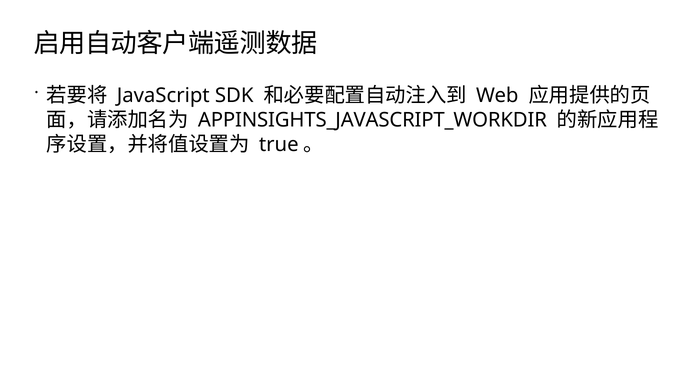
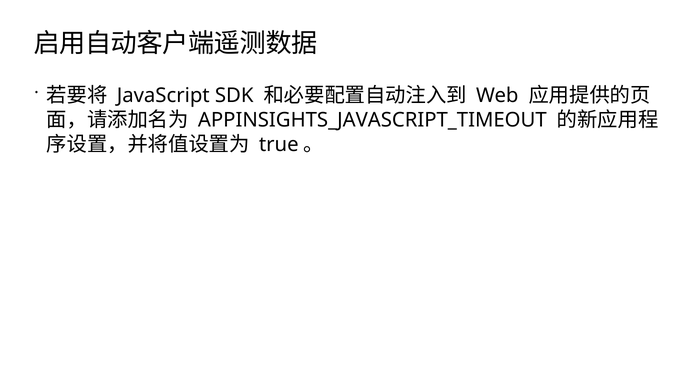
APPINSIGHTS_JAVASCRIPT_WORKDIR: APPINSIGHTS_JAVASCRIPT_WORKDIR -> APPINSIGHTS_JAVASCRIPT_TIMEOUT (372, 120)
